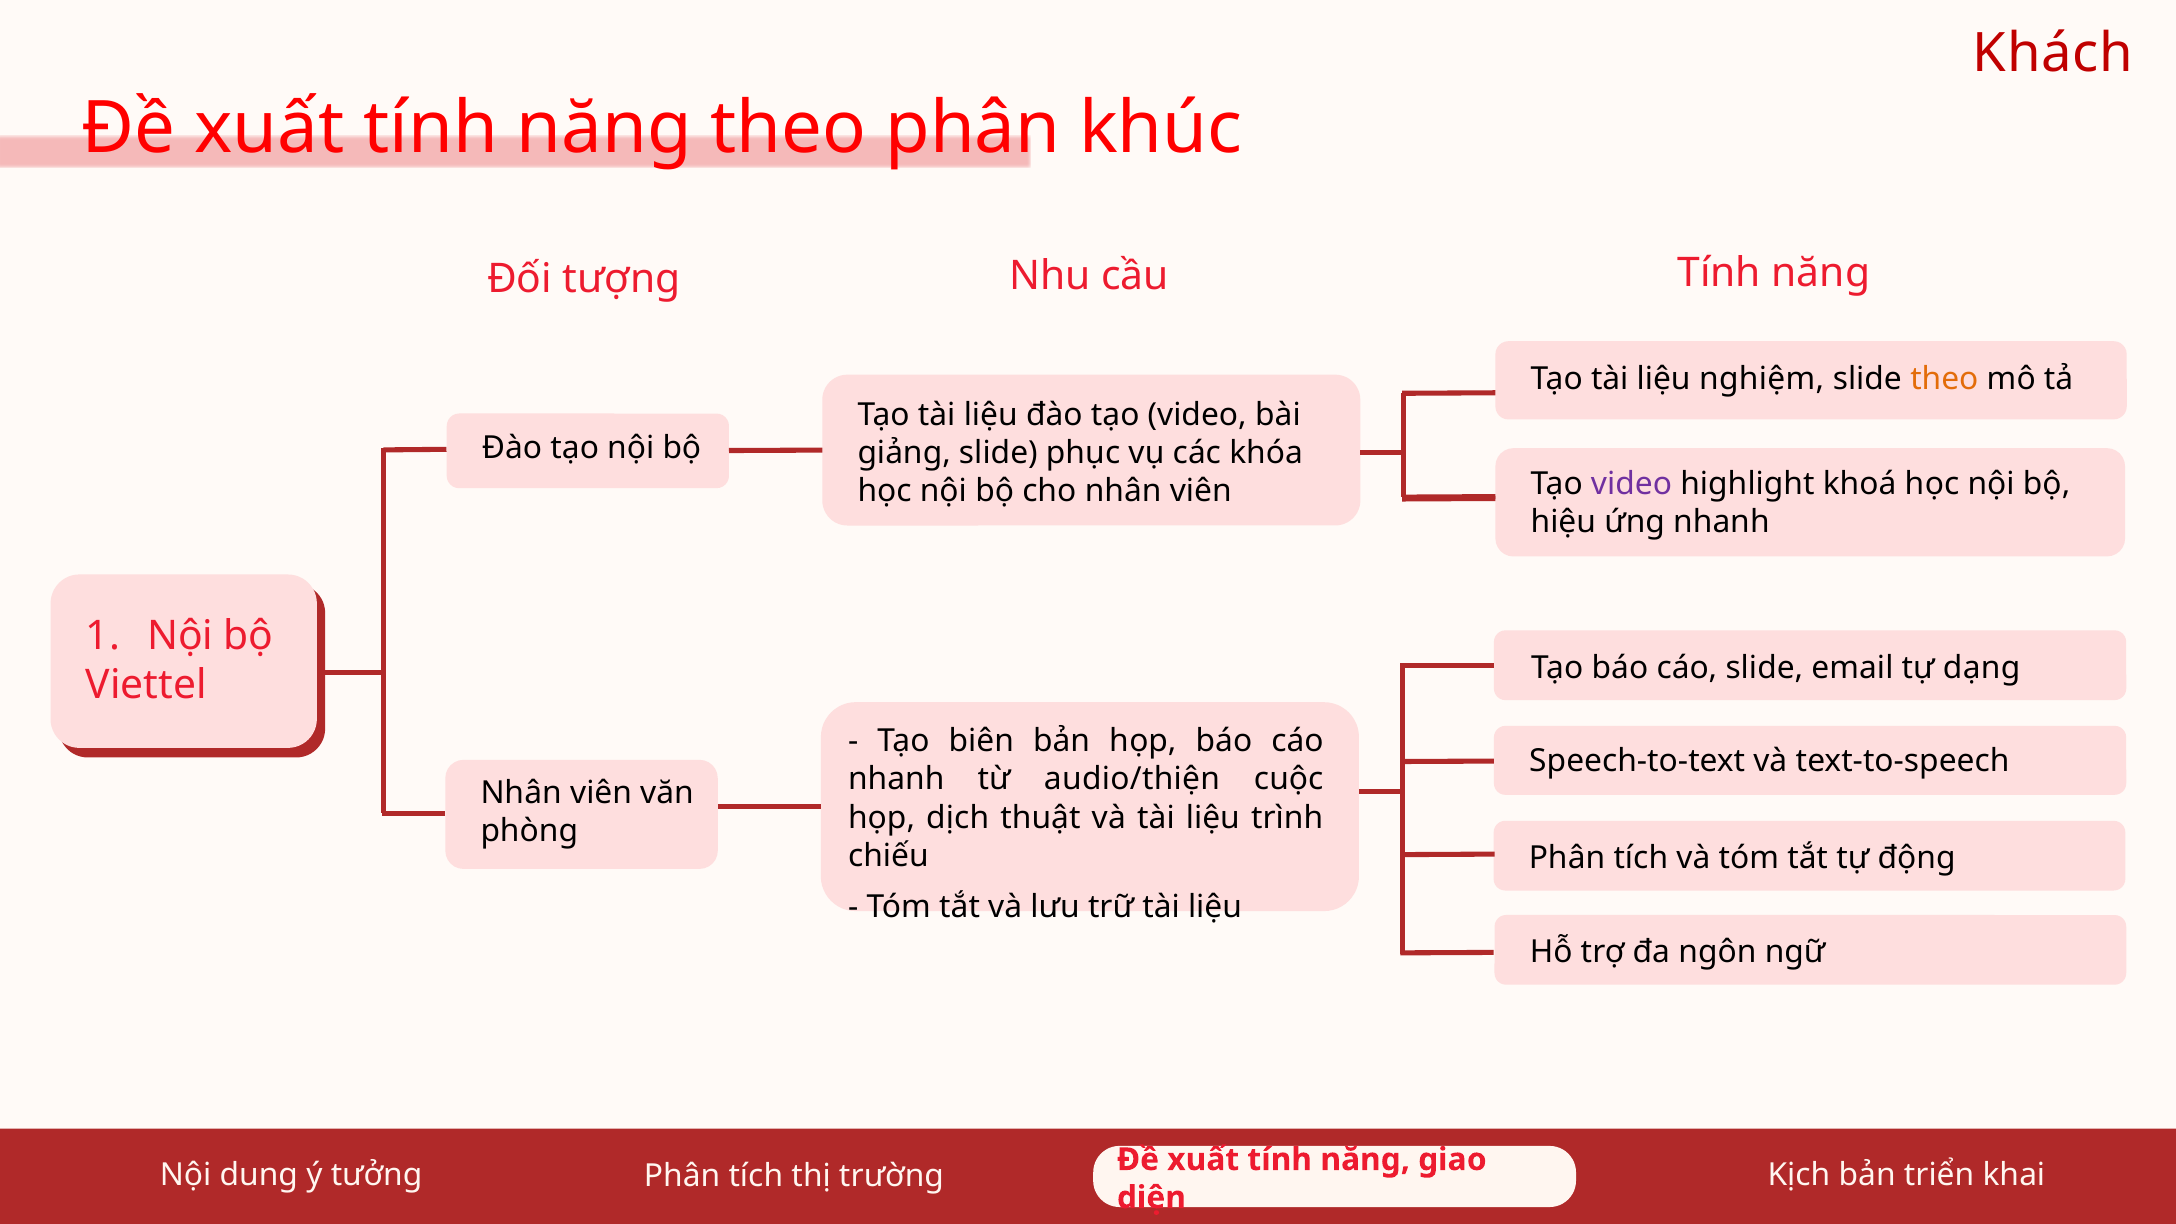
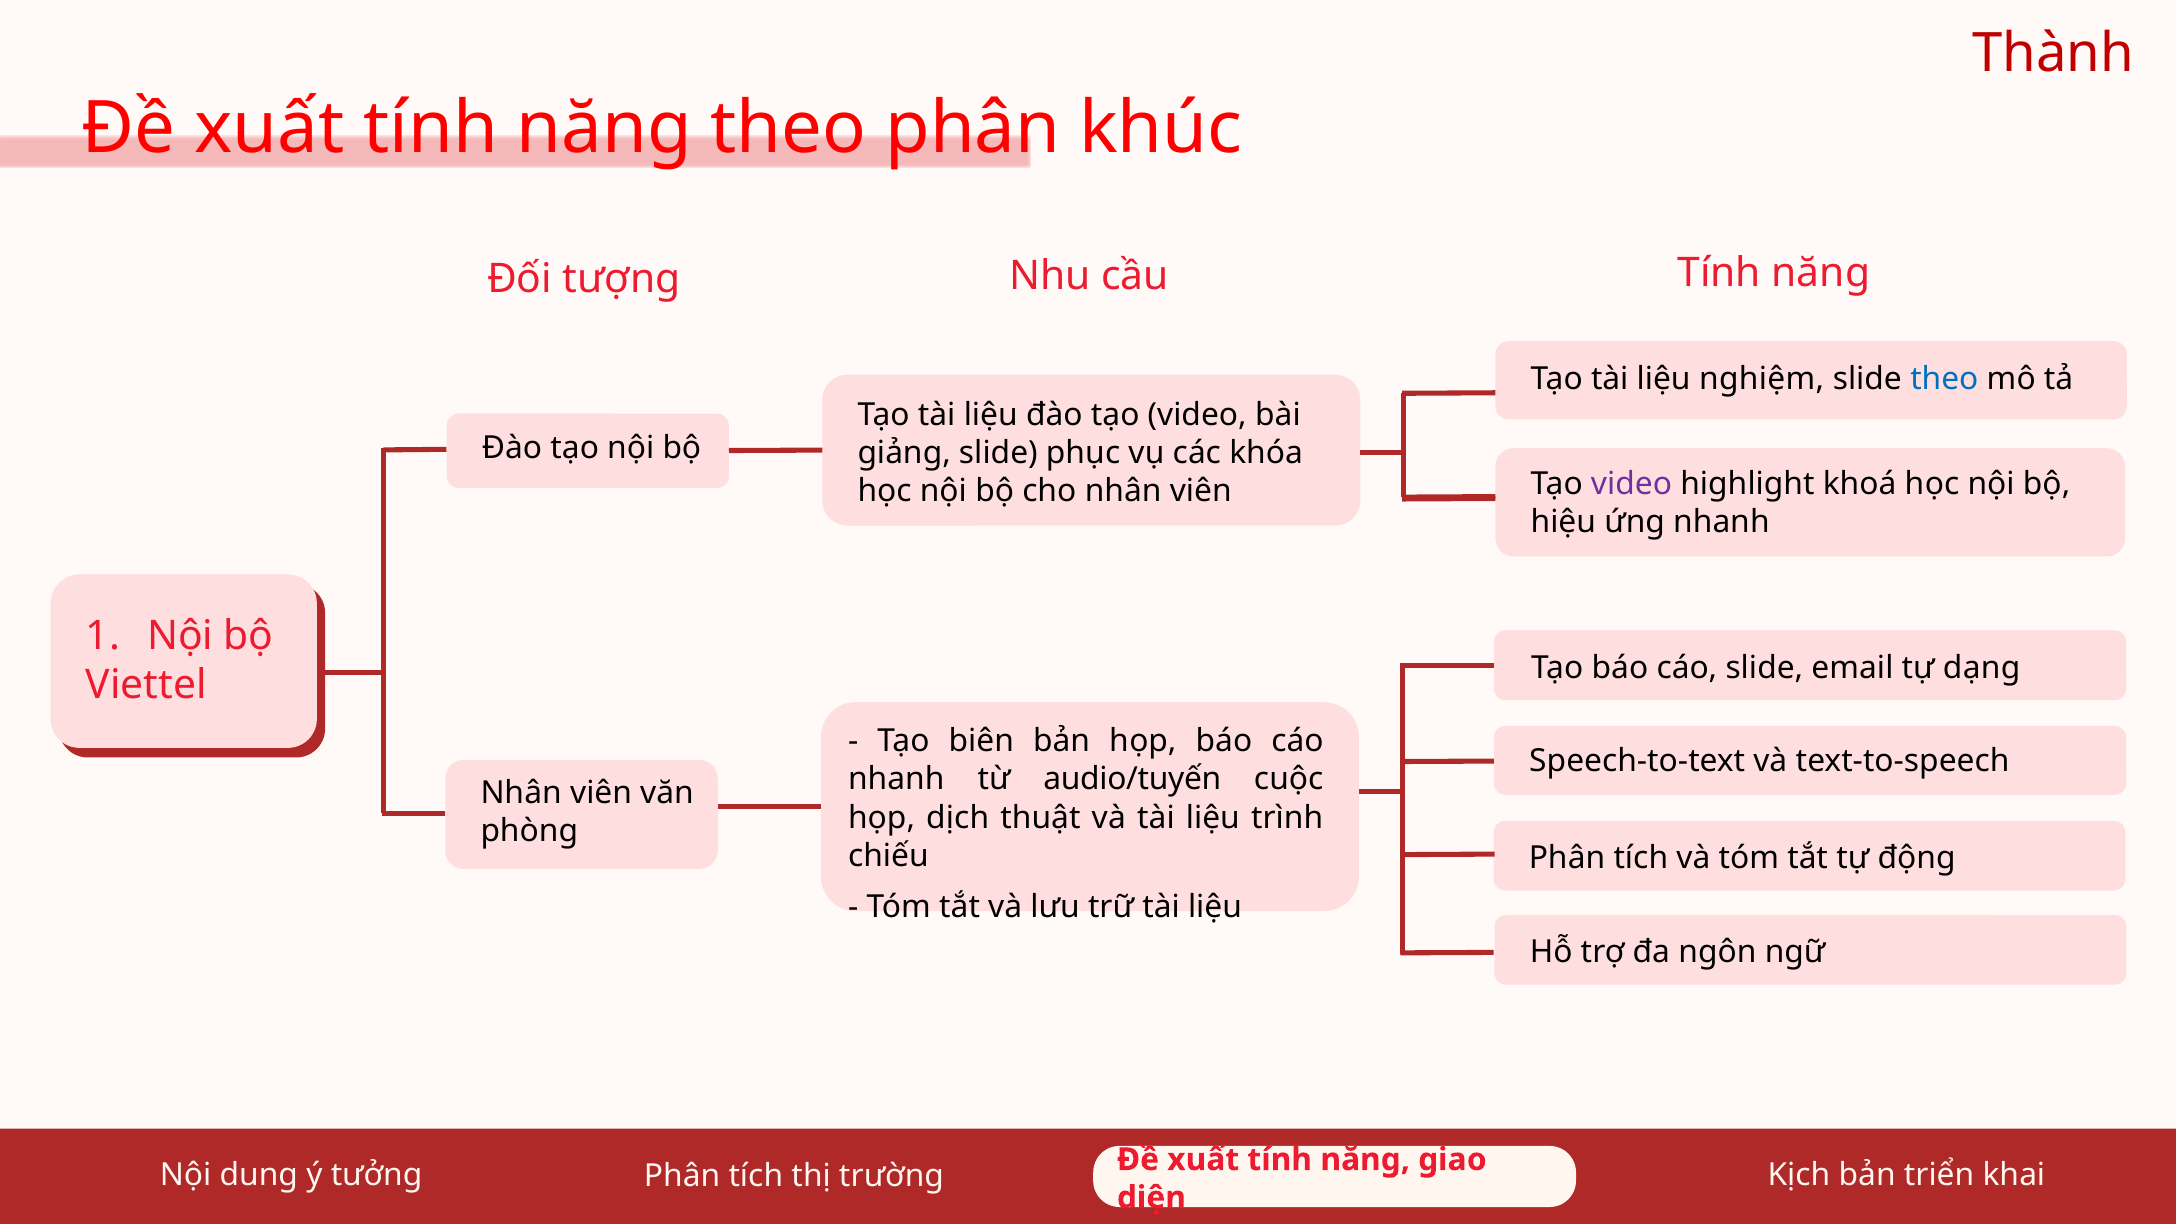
Khách: Khách -> Thành (2053, 53)
theo colour: orange -> blue (1944, 379)
audio/thiện: audio/thiện -> audio/tuyến (1132, 779)
